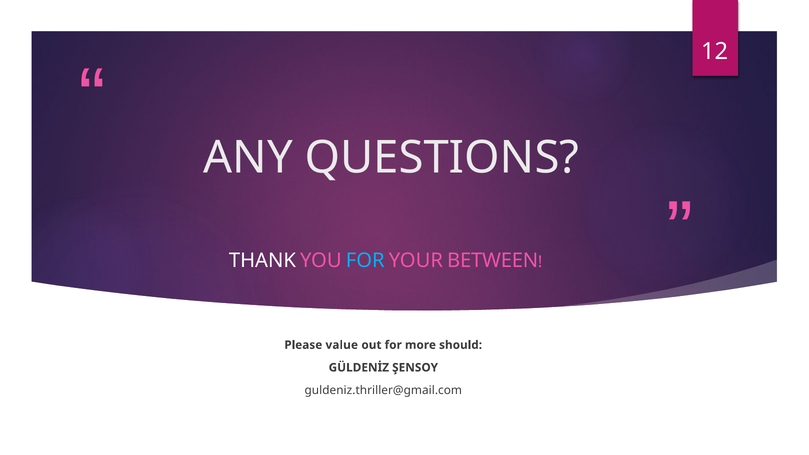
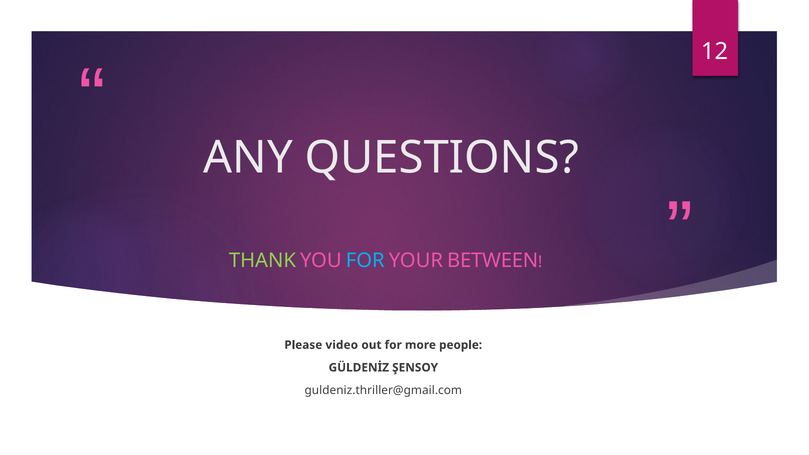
THANK colour: white -> light green (262, 261)
value: value -> video (342, 345)
should: should -> people (461, 345)
